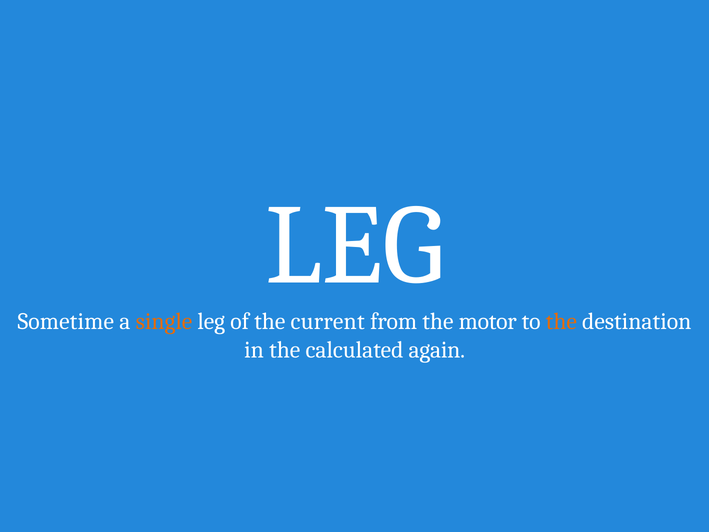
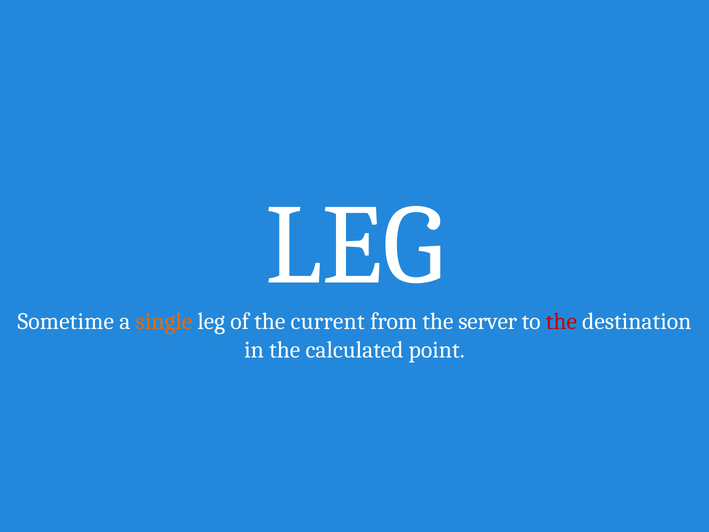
motor: motor -> server (488, 321)
the colour: orange -> red (561, 321)
again: again -> point (437, 350)
